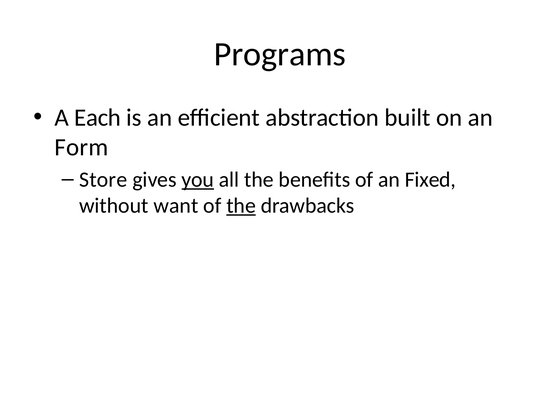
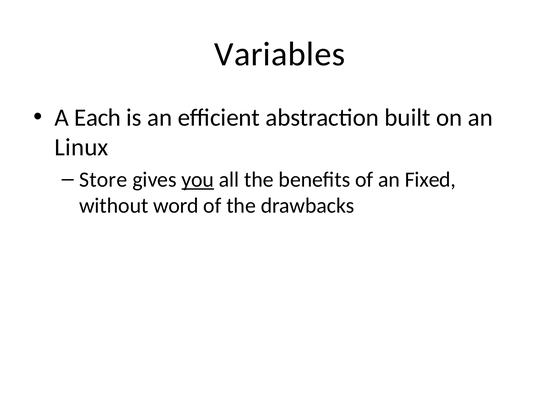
Programs: Programs -> Variables (280, 54)
Form: Form -> Linux (82, 147)
want: want -> word (176, 206)
the underline: present -> none (241, 206)
